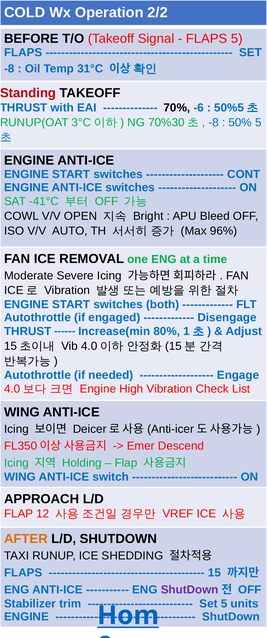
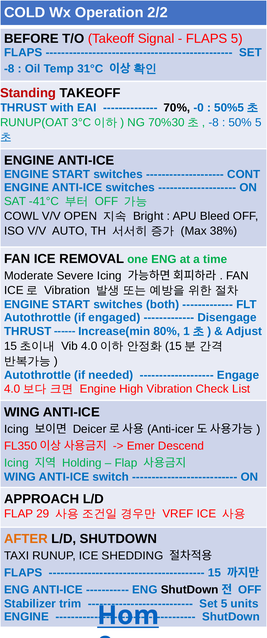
-6: -6 -> -0 (199, 108)
96%: 96% -> 38% (224, 231)
12: 12 -> 29 (43, 514)
ShutDown colour: purple -> black (190, 590)
